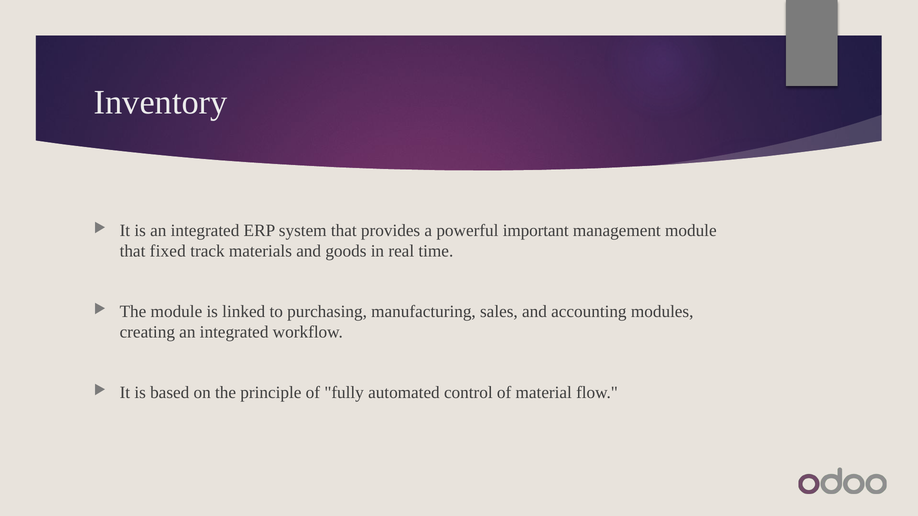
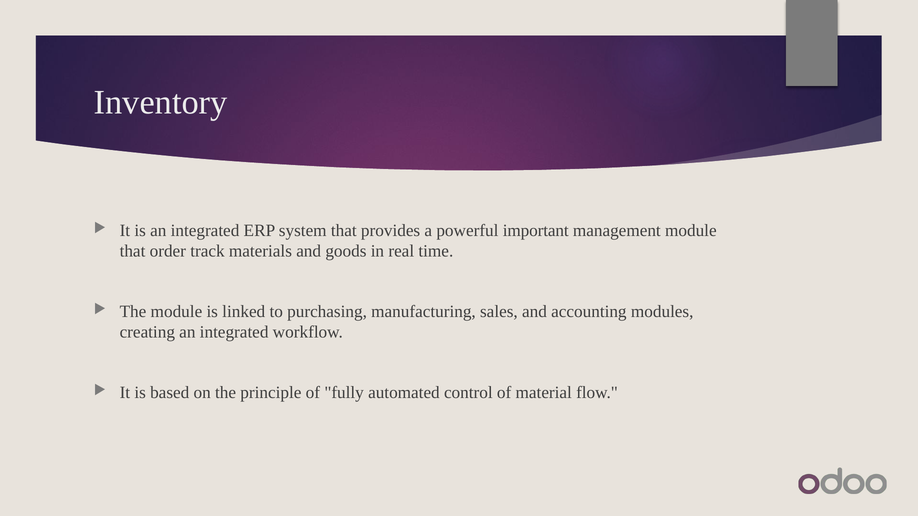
fixed: fixed -> order (168, 251)
